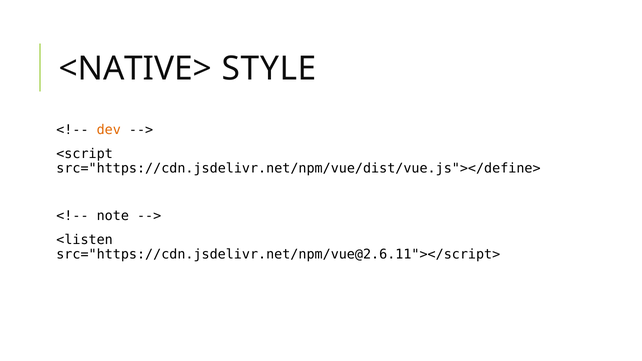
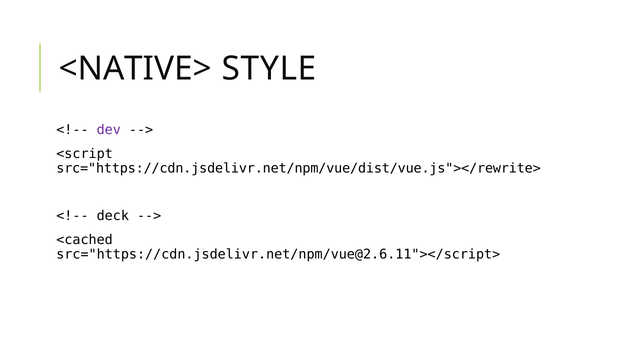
dev colour: orange -> purple (109, 130)
src="https://cdn.jsdelivr.net/npm/vue/dist/vue.js"></define>: src="https://cdn.jsdelivr.net/npm/vue/dist/vue.js"></define> -> src="https://cdn.jsdelivr.net/npm/vue/dist/vue.js"></rewrite> (299, 168)
note: note -> deck (113, 216)
<listen: <listen -> <cached (85, 240)
